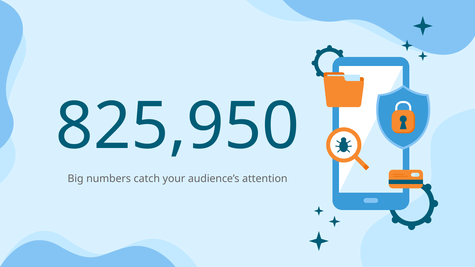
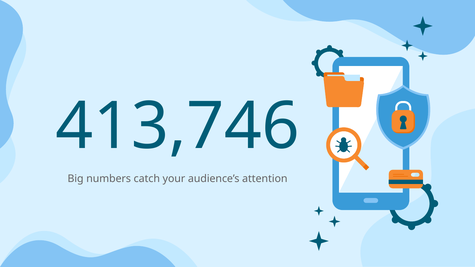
825,950: 825,950 -> 413,746 (178, 127)
